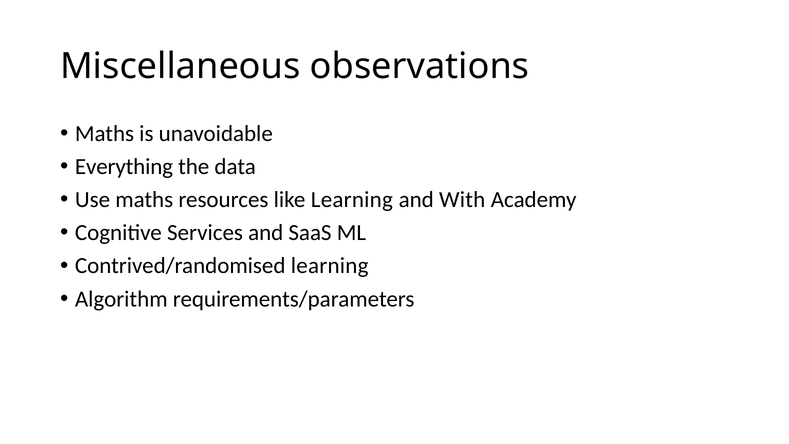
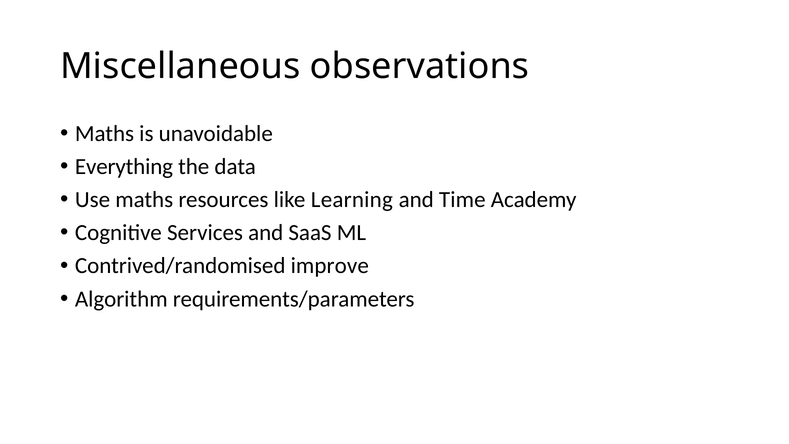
With: With -> Time (462, 200)
Contrived/randomised learning: learning -> improve (330, 266)
